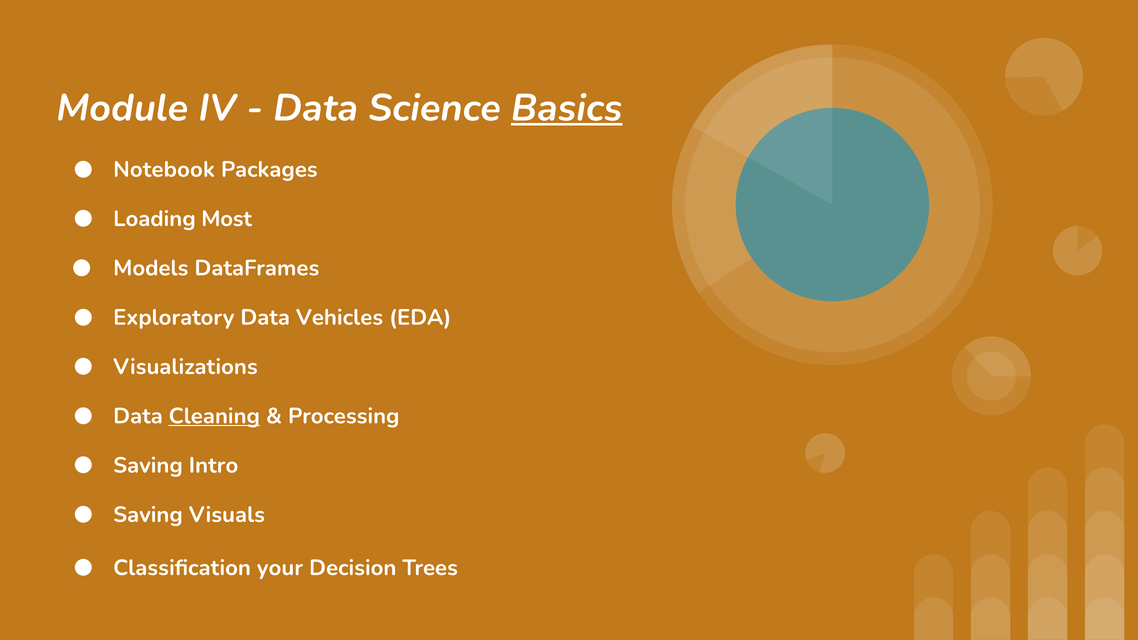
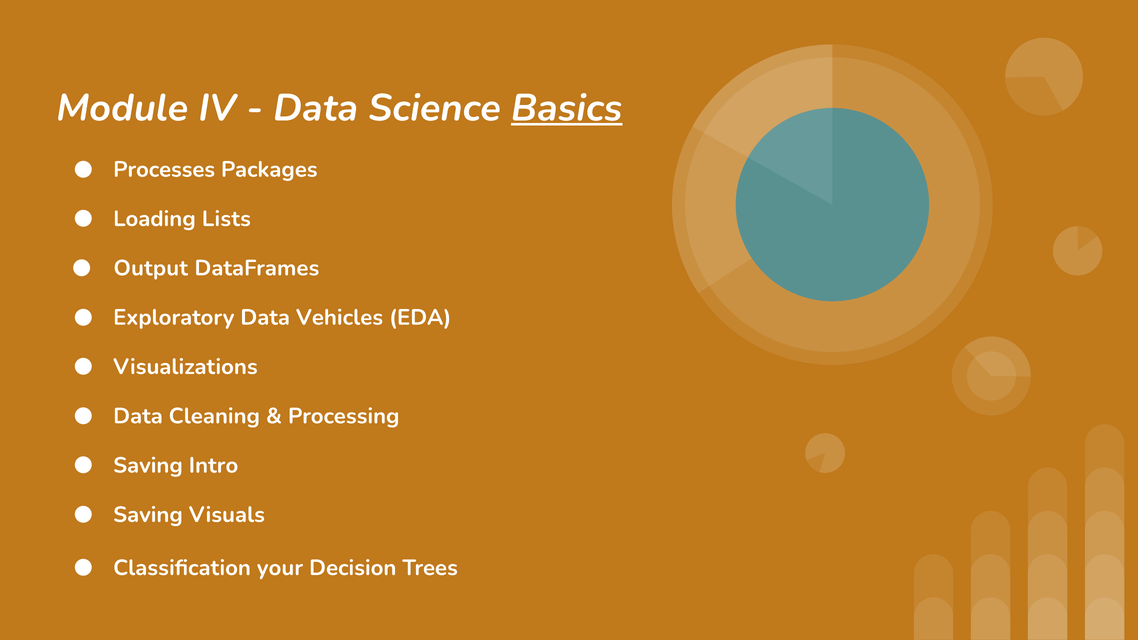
Notebook: Notebook -> Processes (164, 169)
Most: Most -> Lists (226, 219)
Models: Models -> Output (151, 268)
Cleaning underline: present -> none (214, 416)
